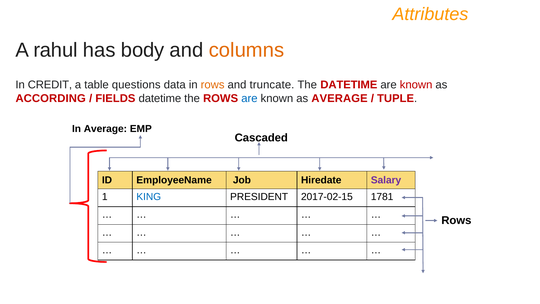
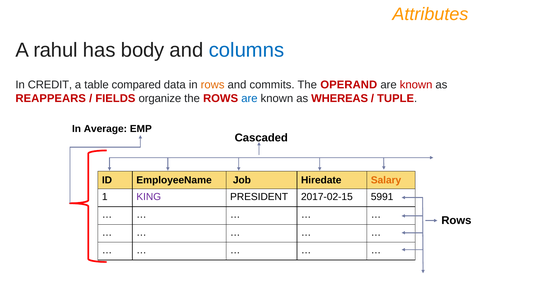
columns colour: orange -> blue (247, 50)
questions: questions -> compared (136, 85)
truncate: truncate -> commits (272, 85)
The DATETIME: DATETIME -> OPERAND (349, 85)
ACCORDING: ACCORDING -> REAPPEARS (51, 98)
FIELDS datetime: datetime -> organize (160, 98)
as AVERAGE: AVERAGE -> WHEREAS (340, 98)
Salary colour: purple -> orange (386, 180)
KING colour: blue -> purple (149, 197)
1781: 1781 -> 5991 (382, 197)
